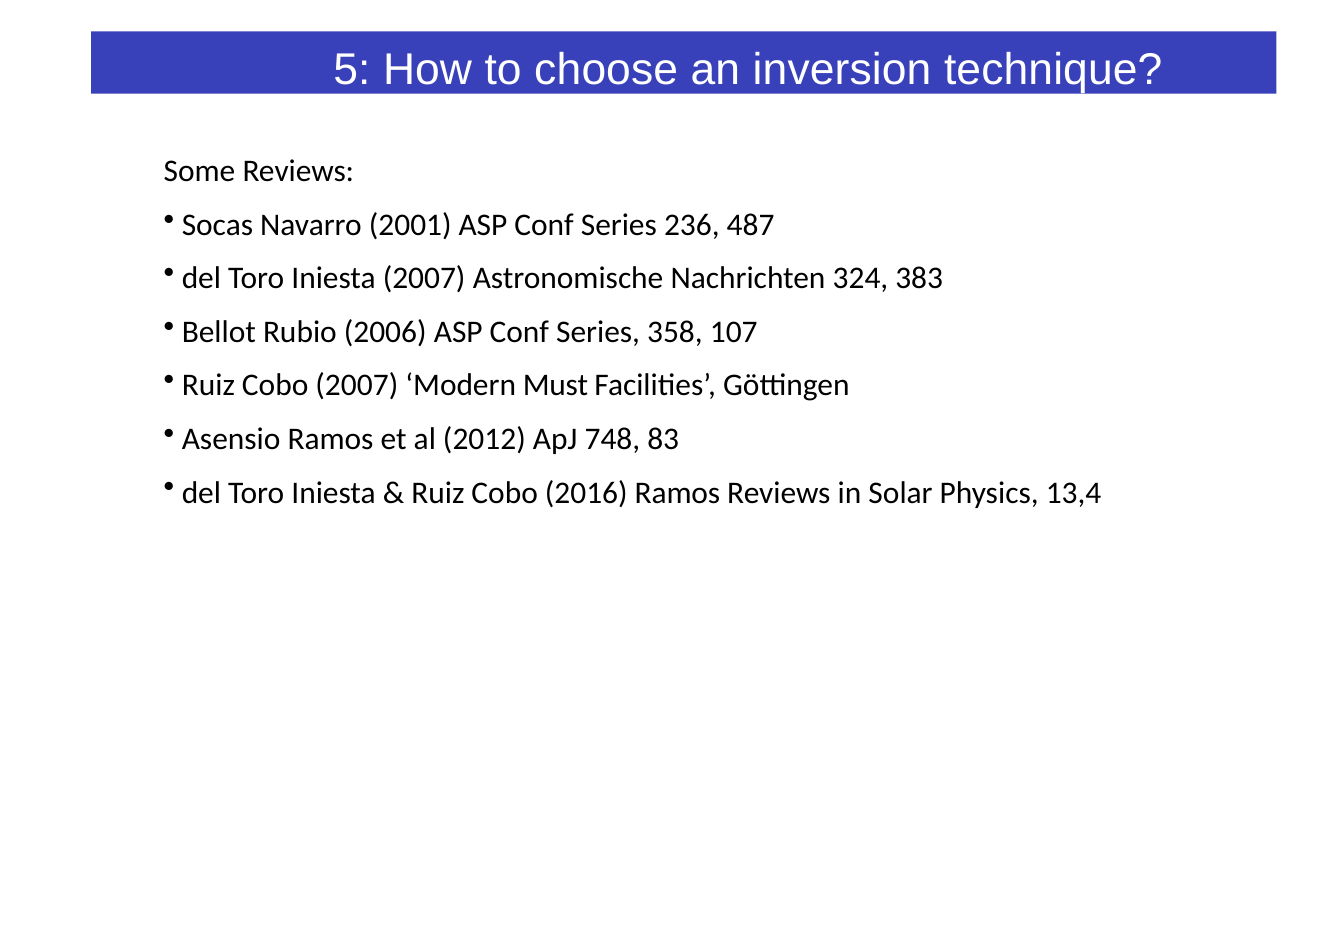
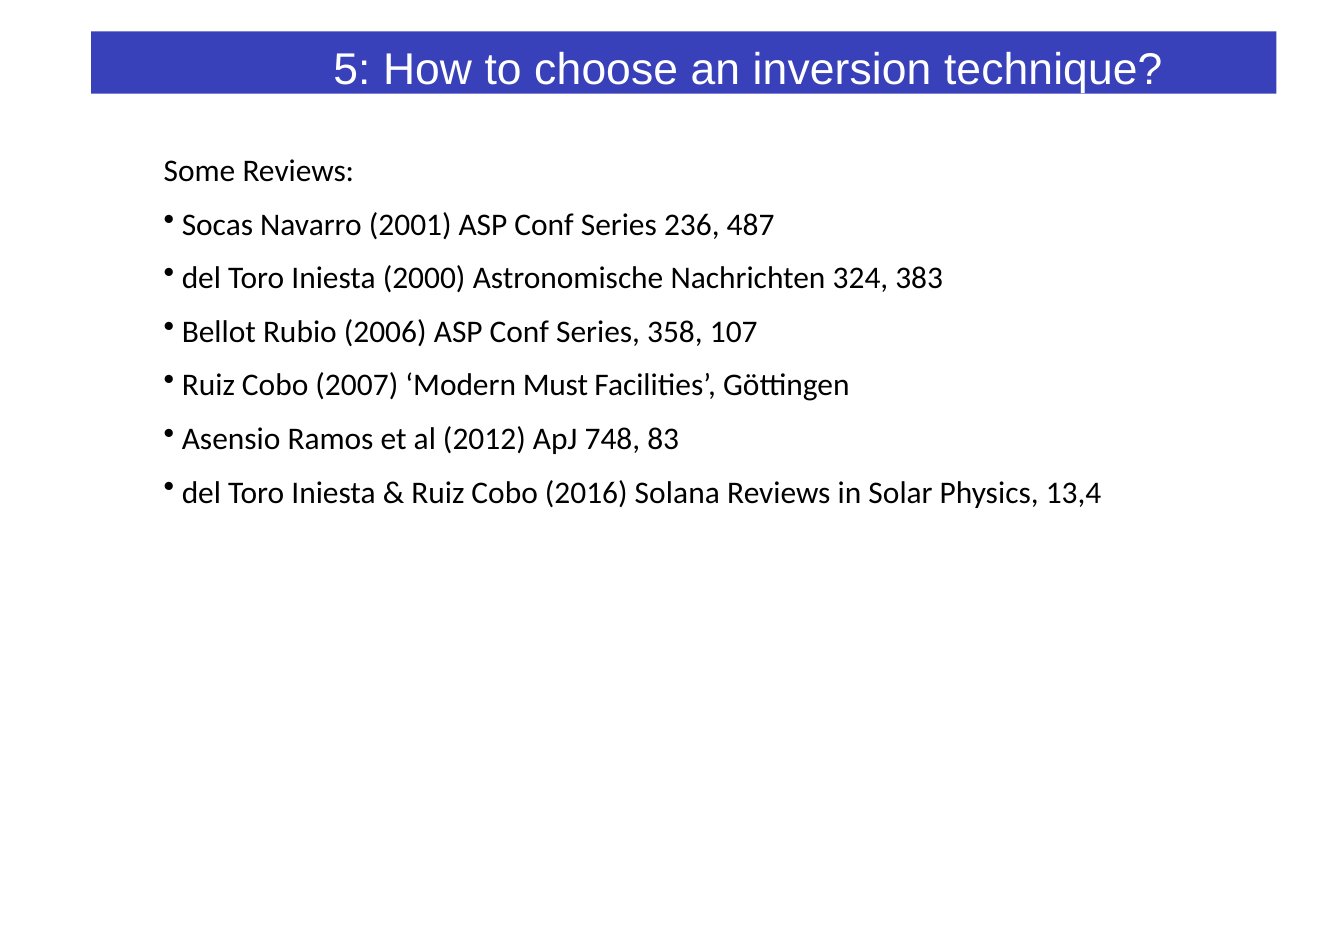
Iniesta 2007: 2007 -> 2000 (424, 279)
2016 Ramos: Ramos -> Solana (677, 493)
